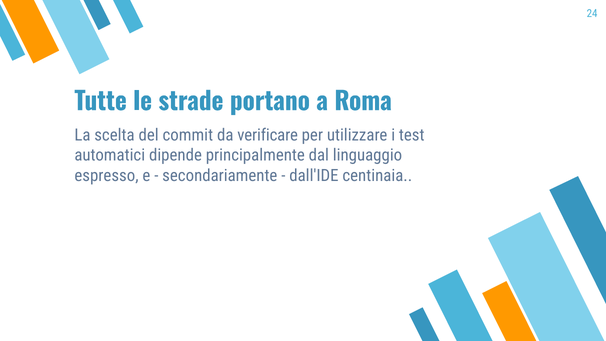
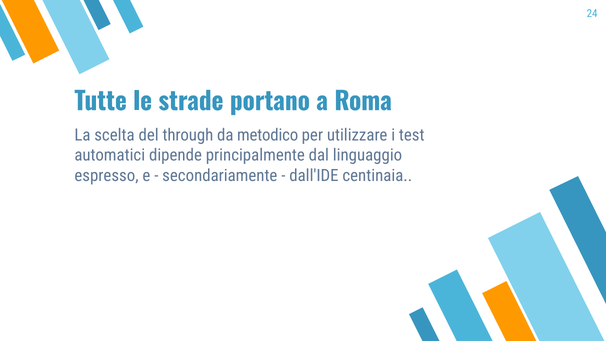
commit: commit -> through (188, 135)
verificare: verificare -> metodico (268, 135)
